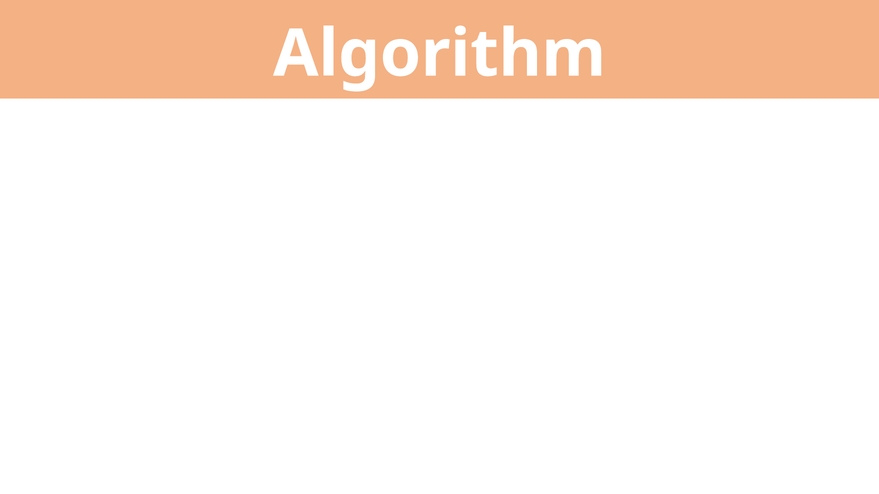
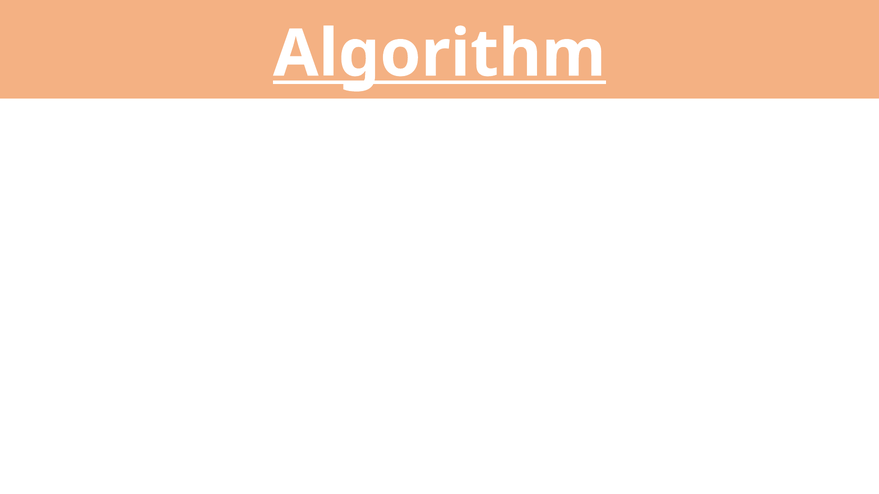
Algorithm underline: none -> present (439, 54)
